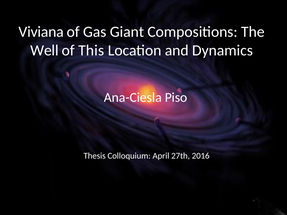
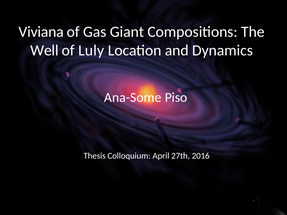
This: This -> Luly (91, 50)
Ana-Ciesla: Ana-Ciesla -> Ana-Some (133, 98)
